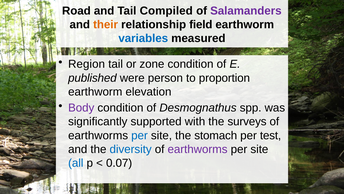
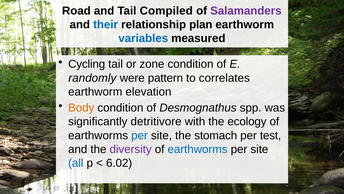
their colour: orange -> blue (106, 24)
field: field -> plan (201, 24)
Region: Region -> Cycling (87, 64)
published: published -> randomly (92, 78)
person: person -> pattern (165, 78)
proportion: proportion -> correlates (224, 78)
Body colour: purple -> orange (81, 108)
supported: supported -> detritivore (156, 121)
surveys: surveys -> ecology (247, 121)
diversity colour: blue -> purple (131, 149)
earthworms colour: purple -> blue (198, 149)
0.07: 0.07 -> 6.02 (119, 163)
